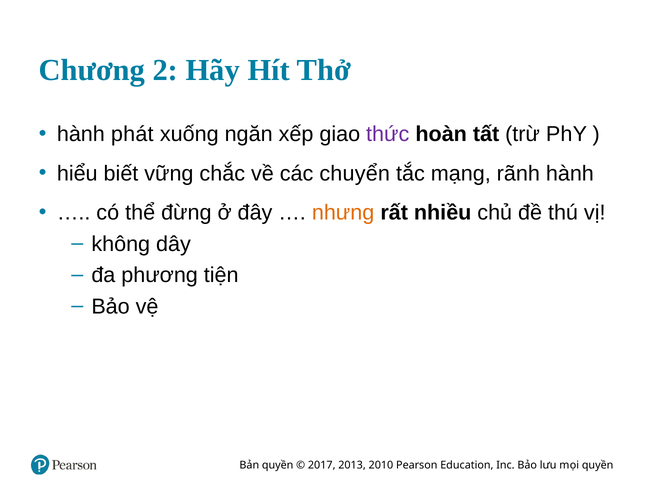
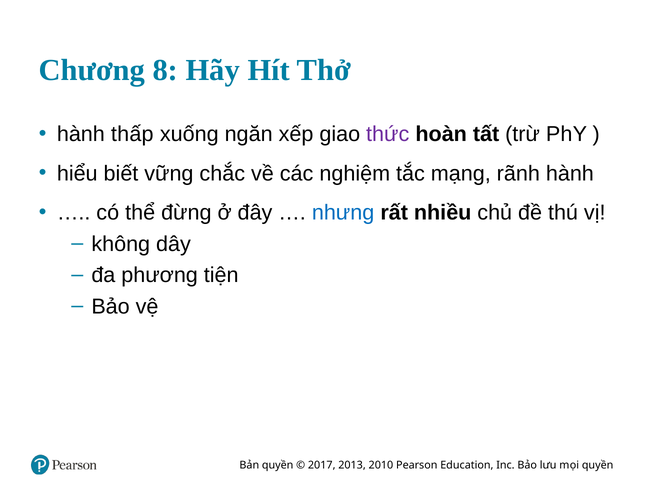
2: 2 -> 8 (165, 70)
phát: phát -> thấp (132, 134)
chuyển: chuyển -> nghiệm (355, 174)
nhưng colour: orange -> blue (343, 213)
